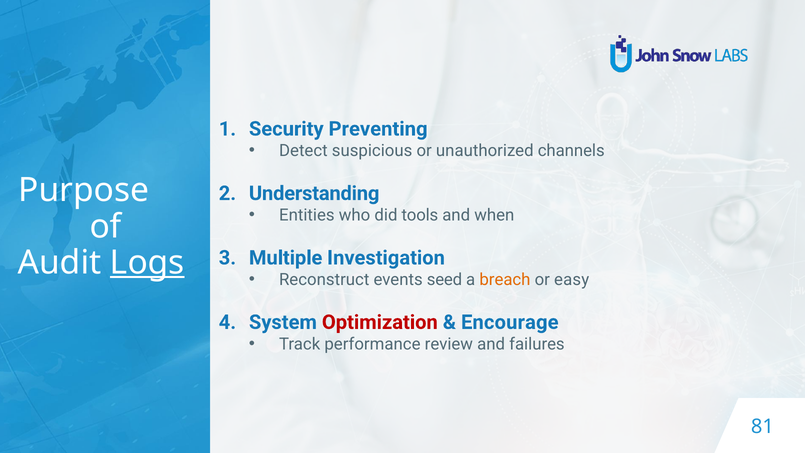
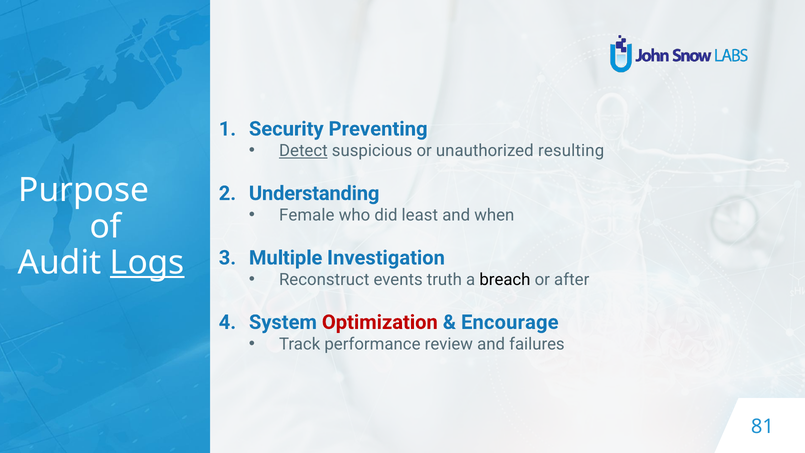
Detect underline: none -> present (303, 151)
channels: channels -> resulting (571, 151)
Entities: Entities -> Female (307, 215)
tools: tools -> least (420, 215)
seed: seed -> truth (444, 280)
breach colour: orange -> black (505, 280)
easy: easy -> after (572, 280)
